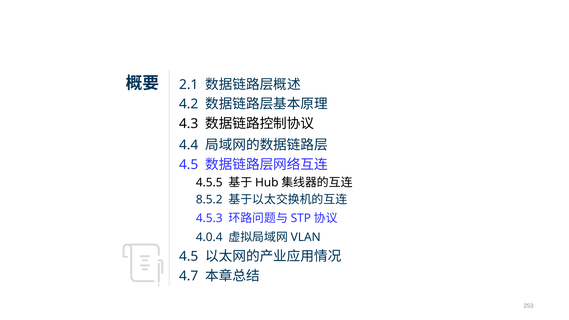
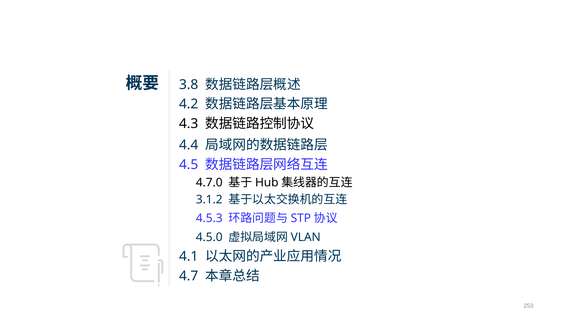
2.1: 2.1 -> 3.8 (189, 85)
4.5.5: 4.5.5 -> 4.7.0 (209, 183)
8.5.2: 8.5.2 -> 3.1.2 (209, 200)
4.0.4: 4.0.4 -> 4.5.0 (209, 237)
4.5: 4.5 -> 4.1 (189, 256)
